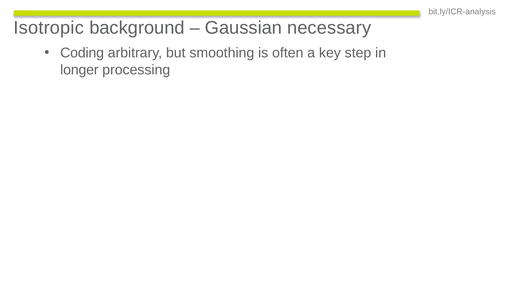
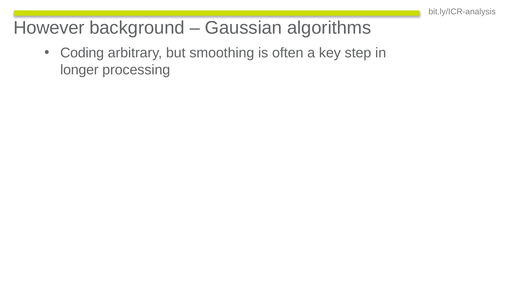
Isotropic: Isotropic -> However (49, 28)
necessary: necessary -> algorithms (329, 28)
